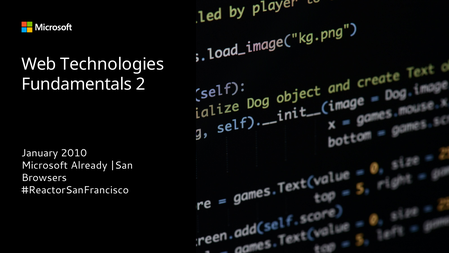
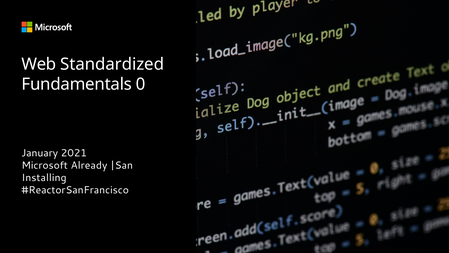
Technologies: Technologies -> Standardized (112, 64)
2: 2 -> 0 (141, 84)
2010: 2010 -> 2021 (74, 153)
Browsers: Browsers -> Installing (44, 178)
